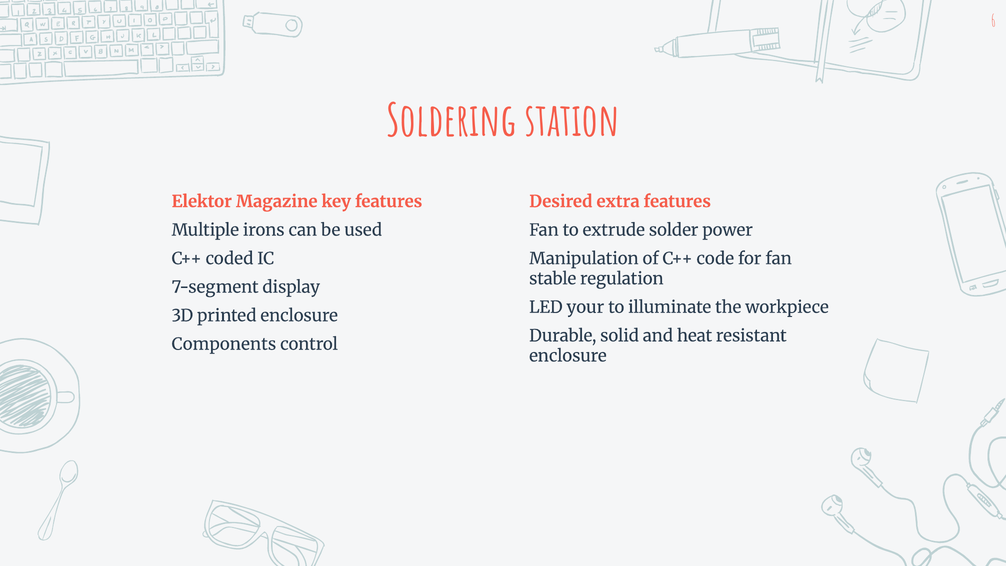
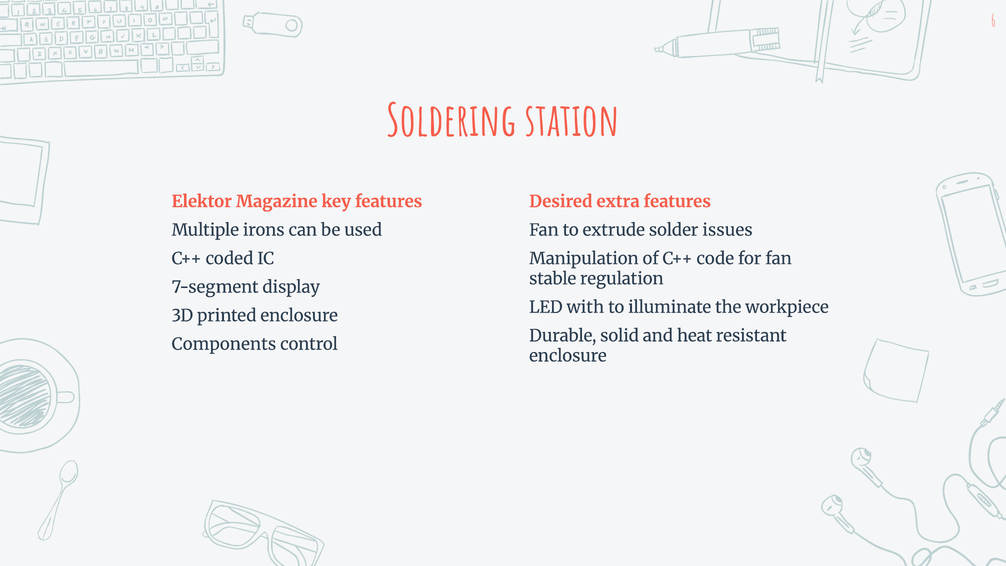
power: power -> issues (728, 230)
your: your -> with (585, 307)
